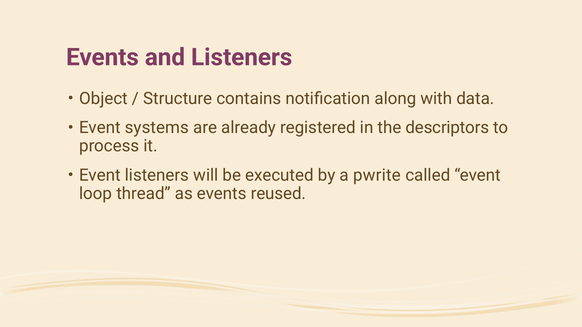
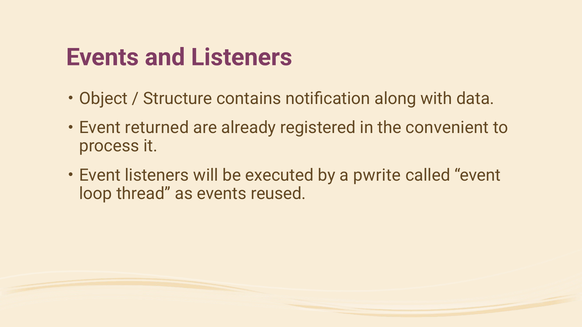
systems: systems -> returned (157, 128)
descriptors: descriptors -> convenient (447, 128)
